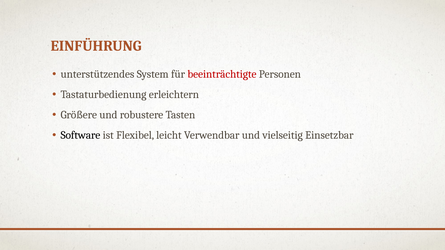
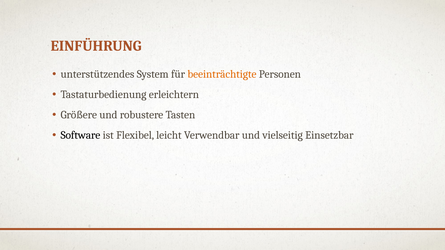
beeinträchtigte colour: red -> orange (222, 74)
